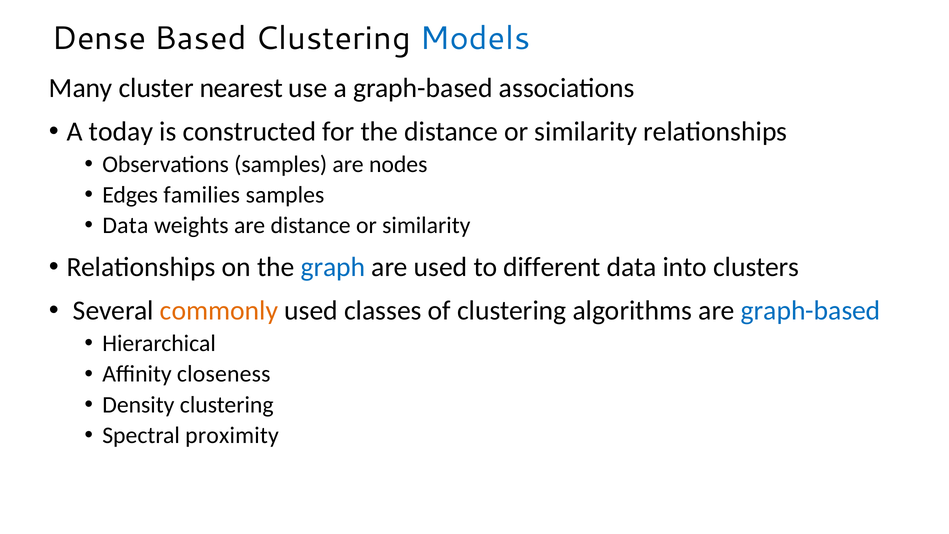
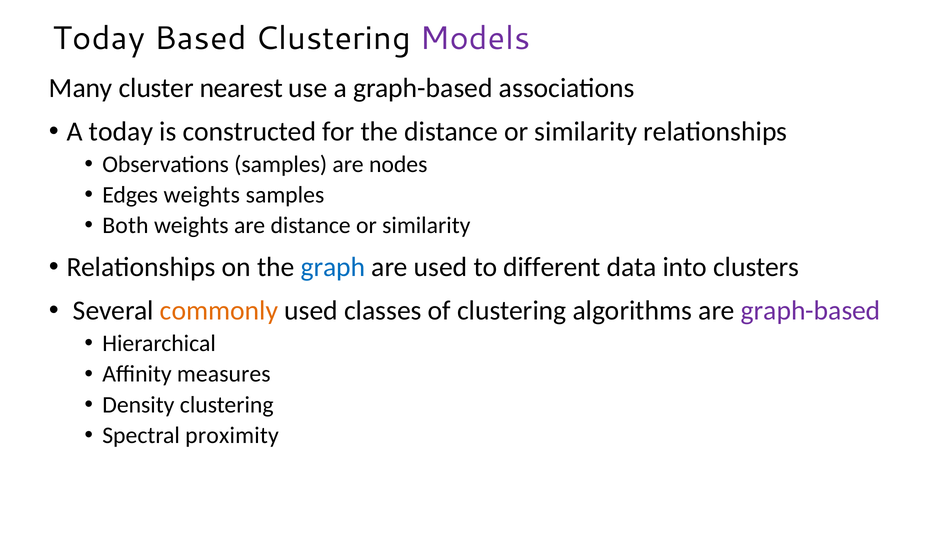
Dense: Dense -> Today (99, 38)
Models colour: blue -> purple (475, 38)
Edges families: families -> weights (202, 195)
Data: Data -> Both (125, 226)
graph-based colour: blue -> purple (811, 311)
closeness: closeness -> measures (224, 374)
